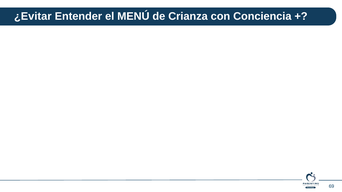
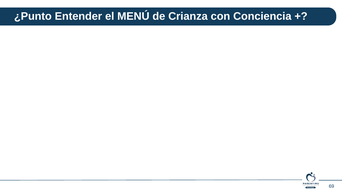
¿Evitar: ¿Evitar -> ¿Punto (33, 16)
